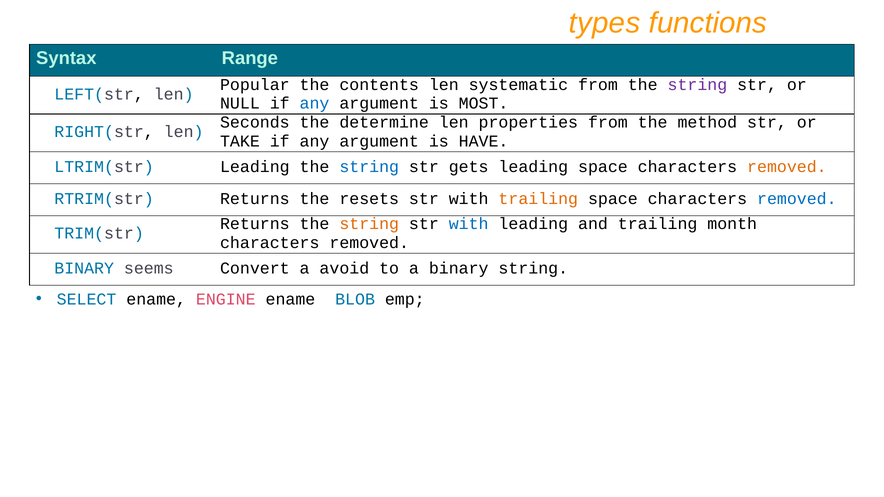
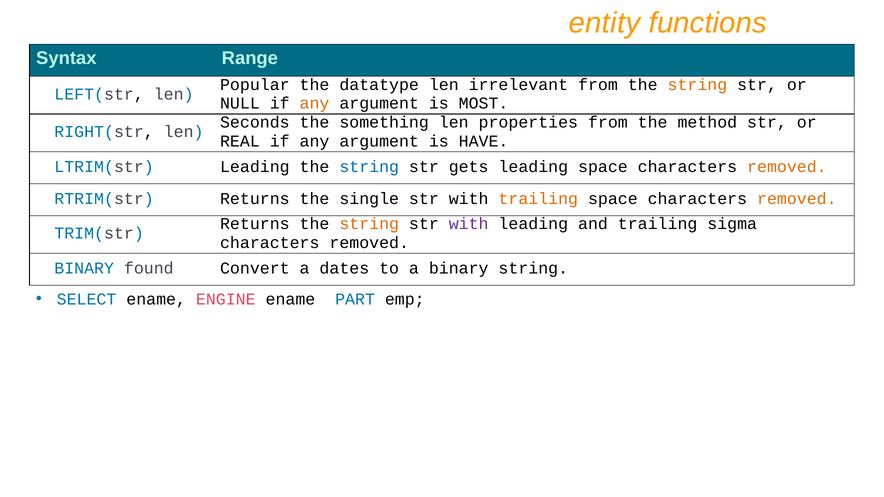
types: types -> entity (604, 23)
contents: contents -> datatype (379, 85)
systematic: systematic -> irrelevant (518, 85)
string colour: purple -> orange (697, 85)
any colour: blue -> orange (315, 104)
determine: determine -> something (384, 122)
TAKE: TAKE -> REAL (240, 141)
resets: resets -> single (369, 199)
removed colour: blue -> orange (797, 199)
with colour: blue -> purple (469, 224)
month: month -> sigma (732, 224)
seems: seems -> found (149, 268)
avoid: avoid -> dates (344, 268)
BLOB: BLOB -> PART (355, 300)
